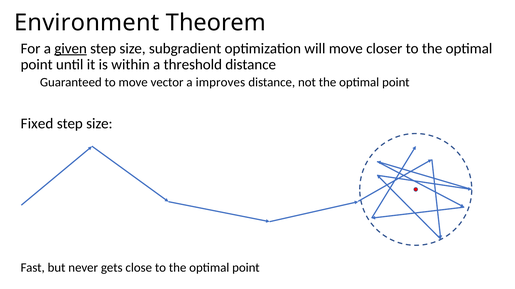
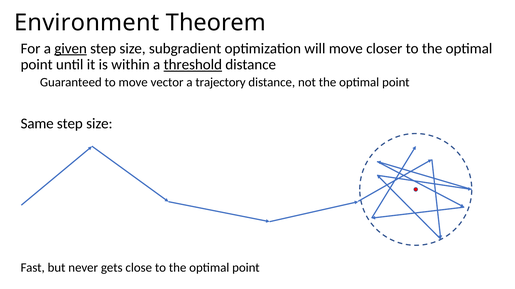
threshold underline: none -> present (193, 65)
improves: improves -> trajectory (221, 83)
Fixed: Fixed -> Same (37, 124)
